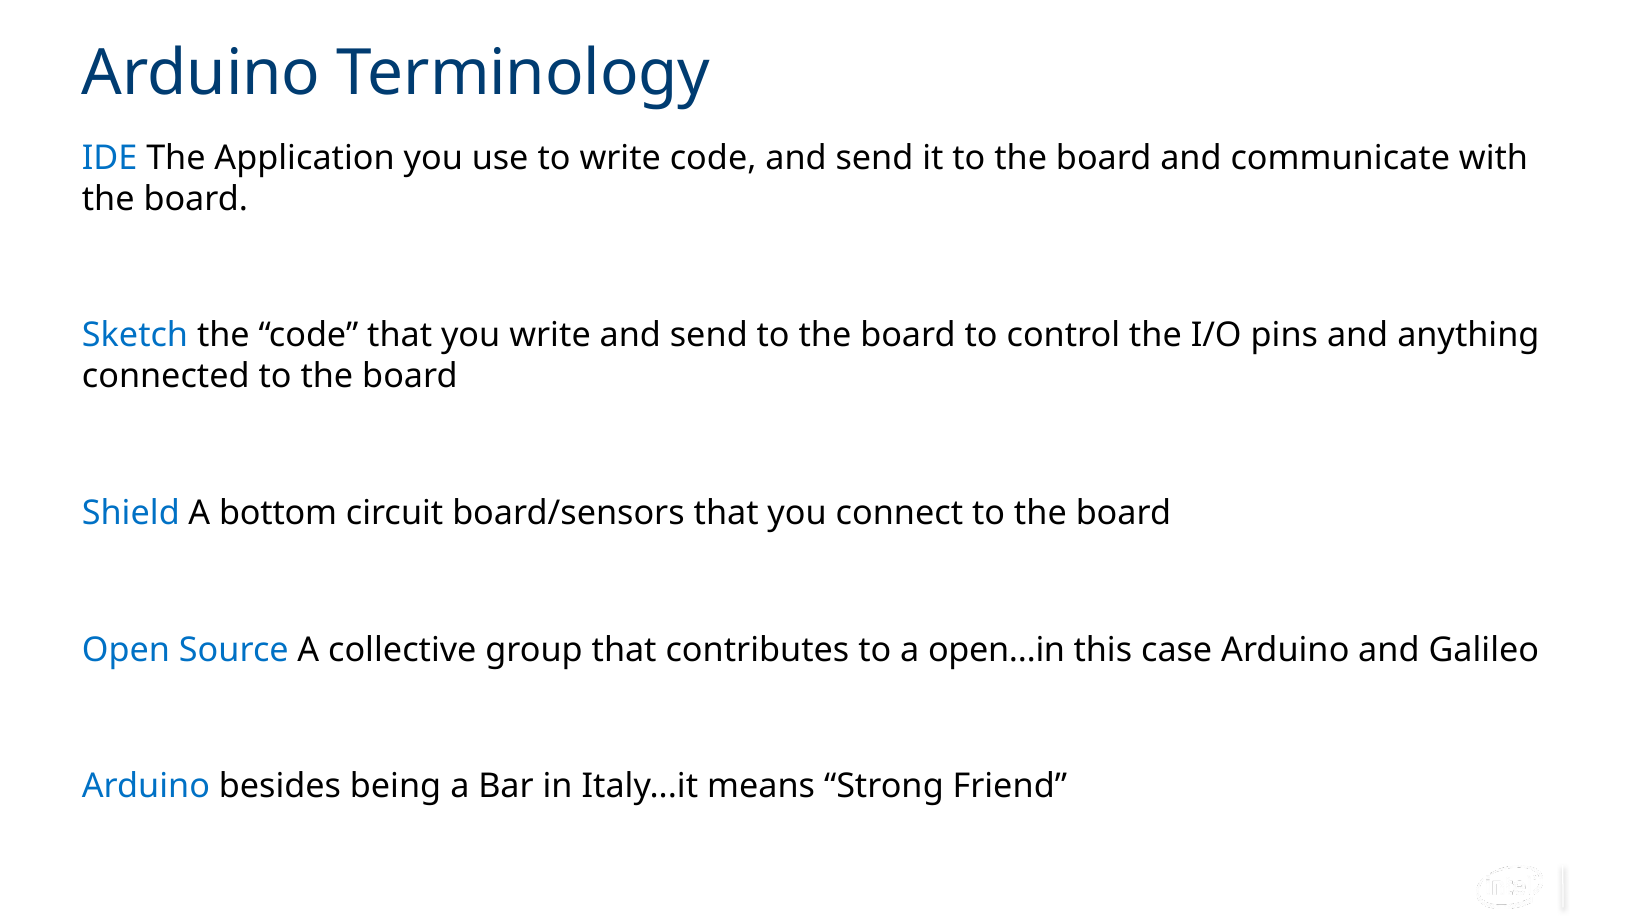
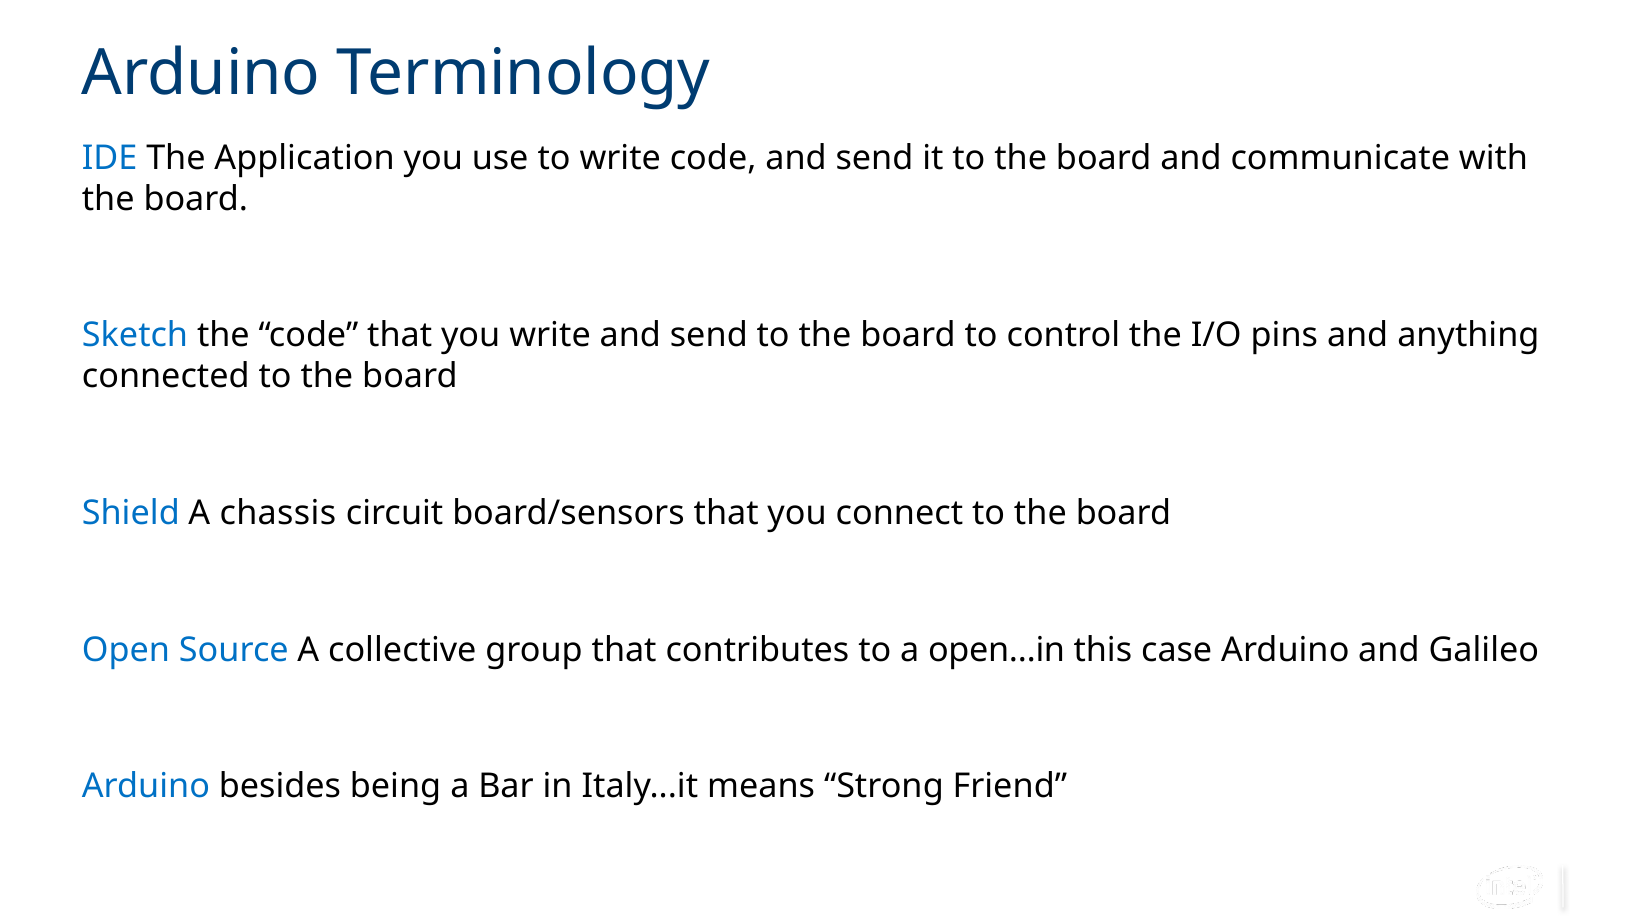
bottom: bottom -> chassis (278, 513)
